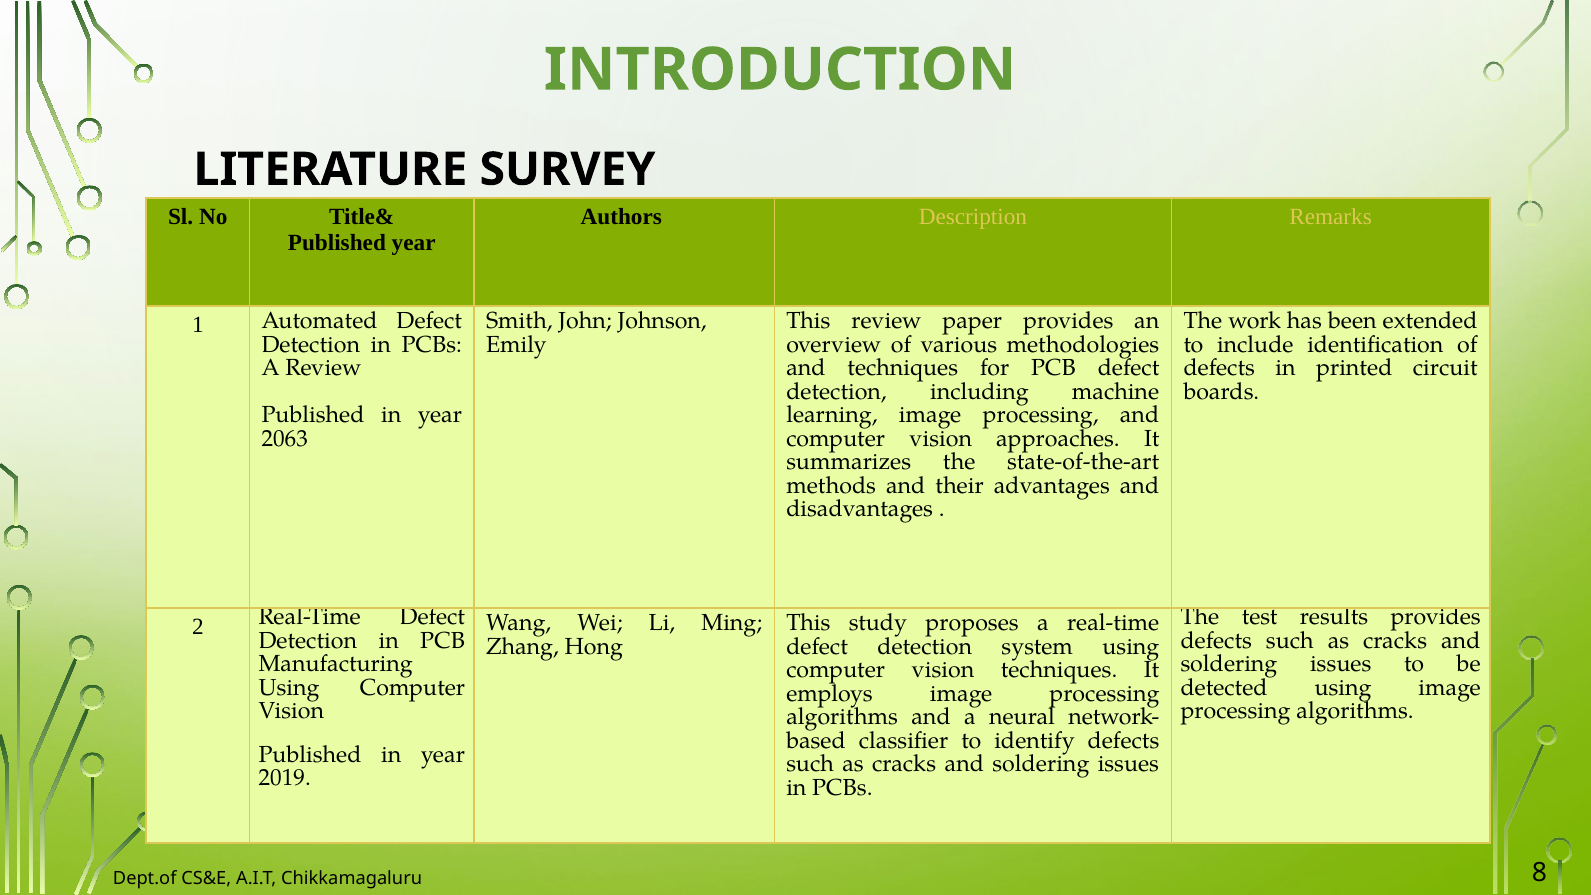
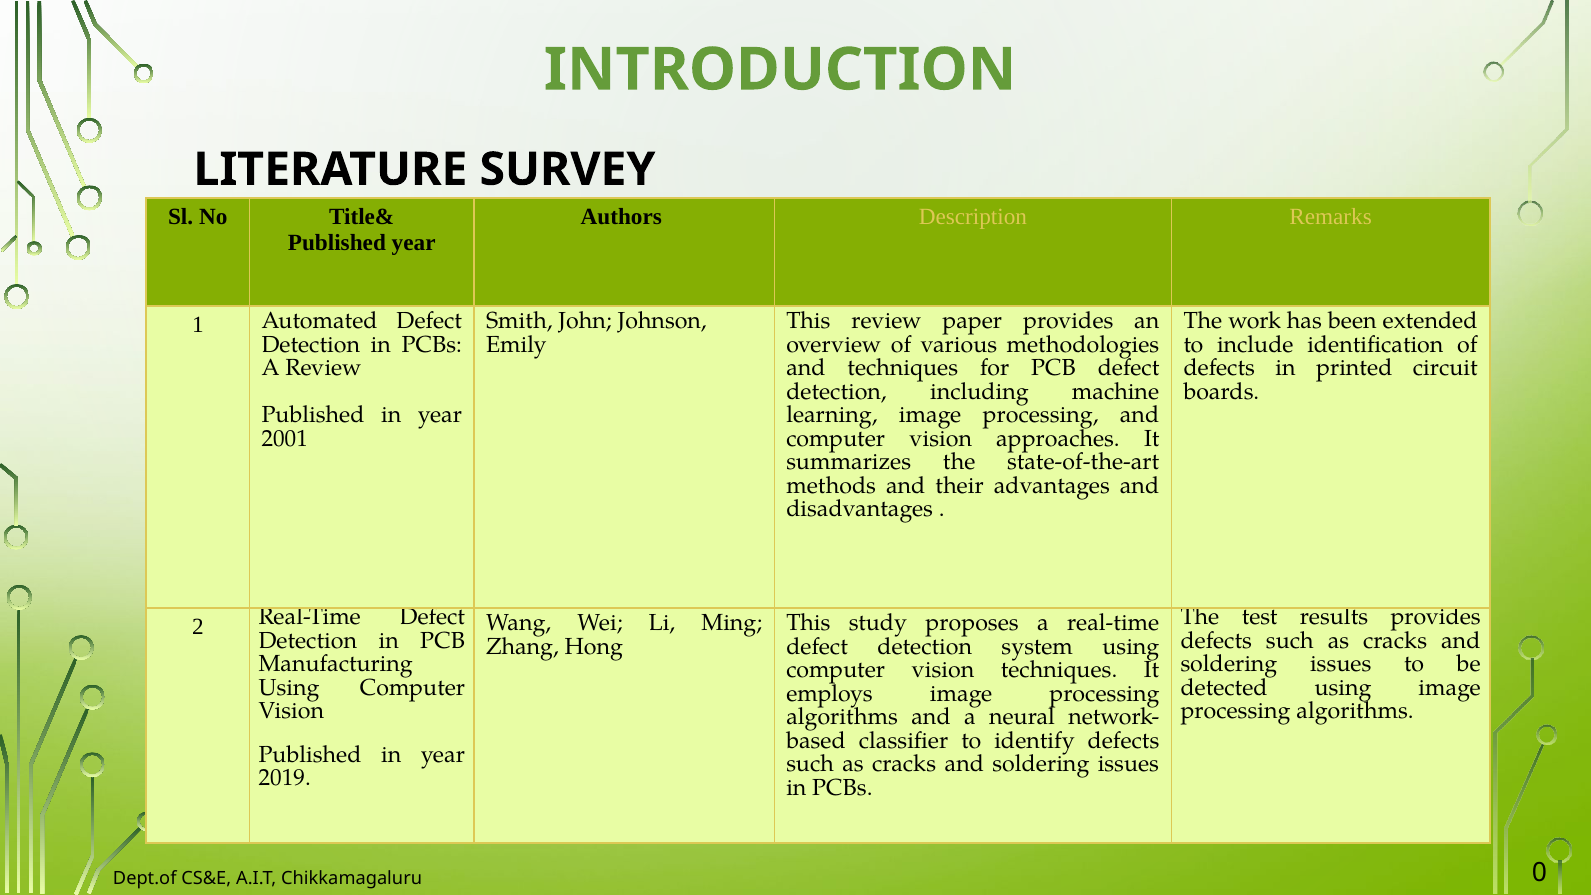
2063: 2063 -> 2001 (285, 438)
8: 8 -> 0 (1539, 873)
